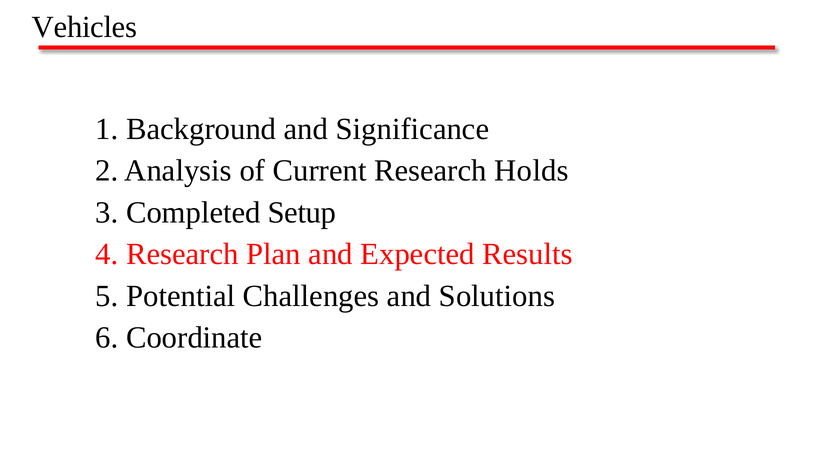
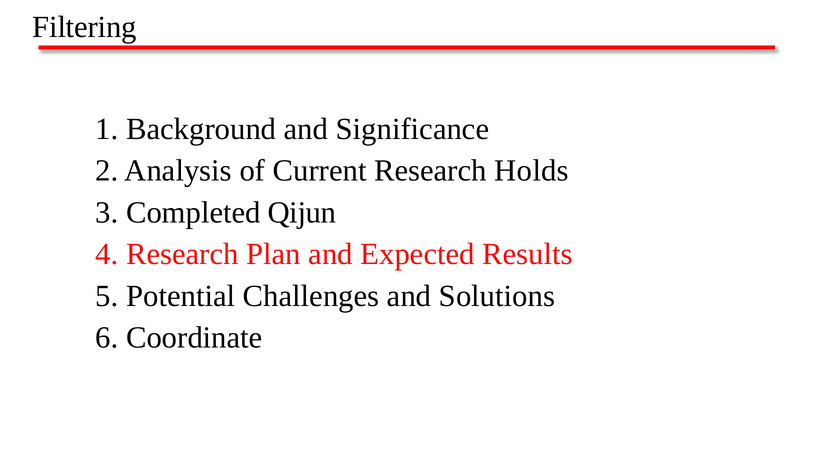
Vehicles: Vehicles -> Filtering (85, 27)
Setup: Setup -> Qijun (302, 212)
